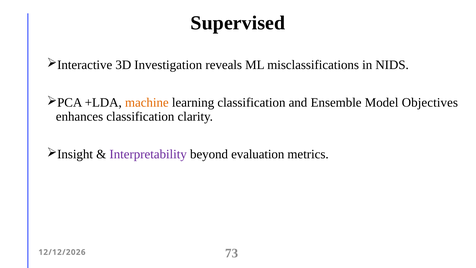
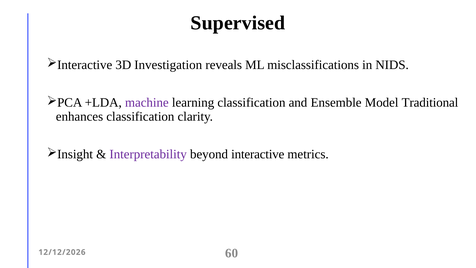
machine colour: orange -> purple (147, 103)
Objectives: Objectives -> Traditional (430, 103)
evaluation: evaluation -> interactive (258, 154)
73: 73 -> 60 (232, 253)
